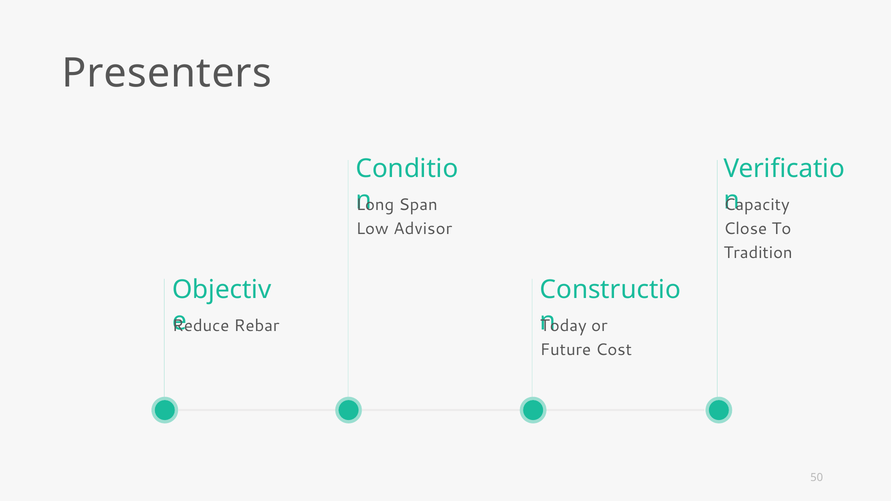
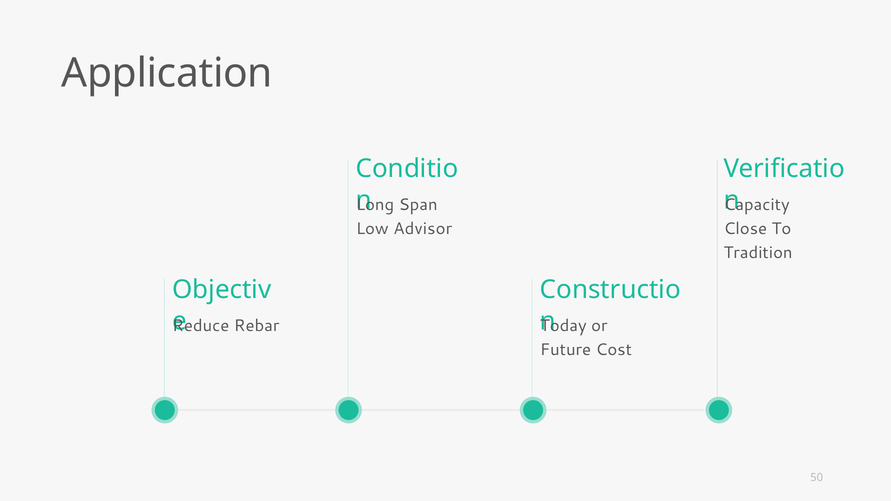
Presenters: Presenters -> Application (167, 73)
